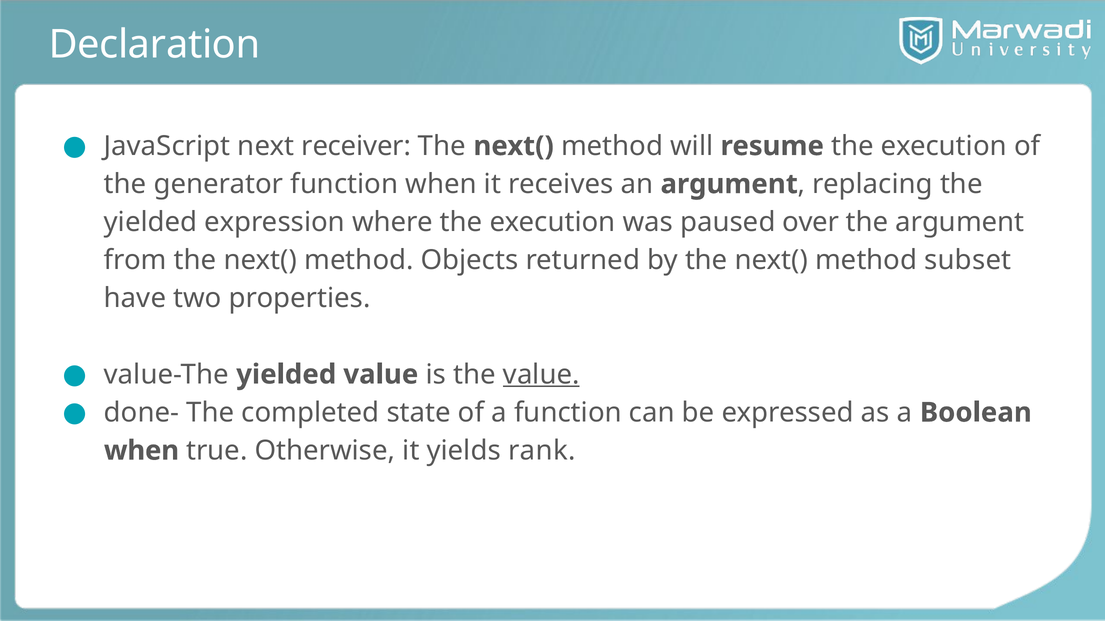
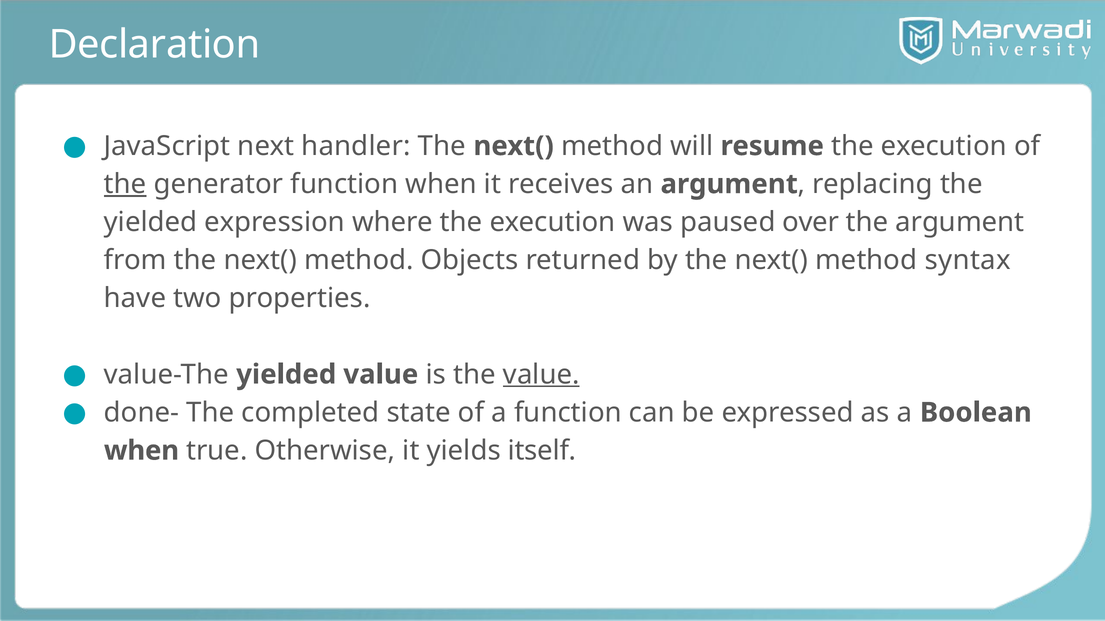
receiver: receiver -> handler (356, 146)
the underline: none -> present (125, 184)
subset: subset -> syntax (968, 260)
rank: rank -> itself (542, 451)
